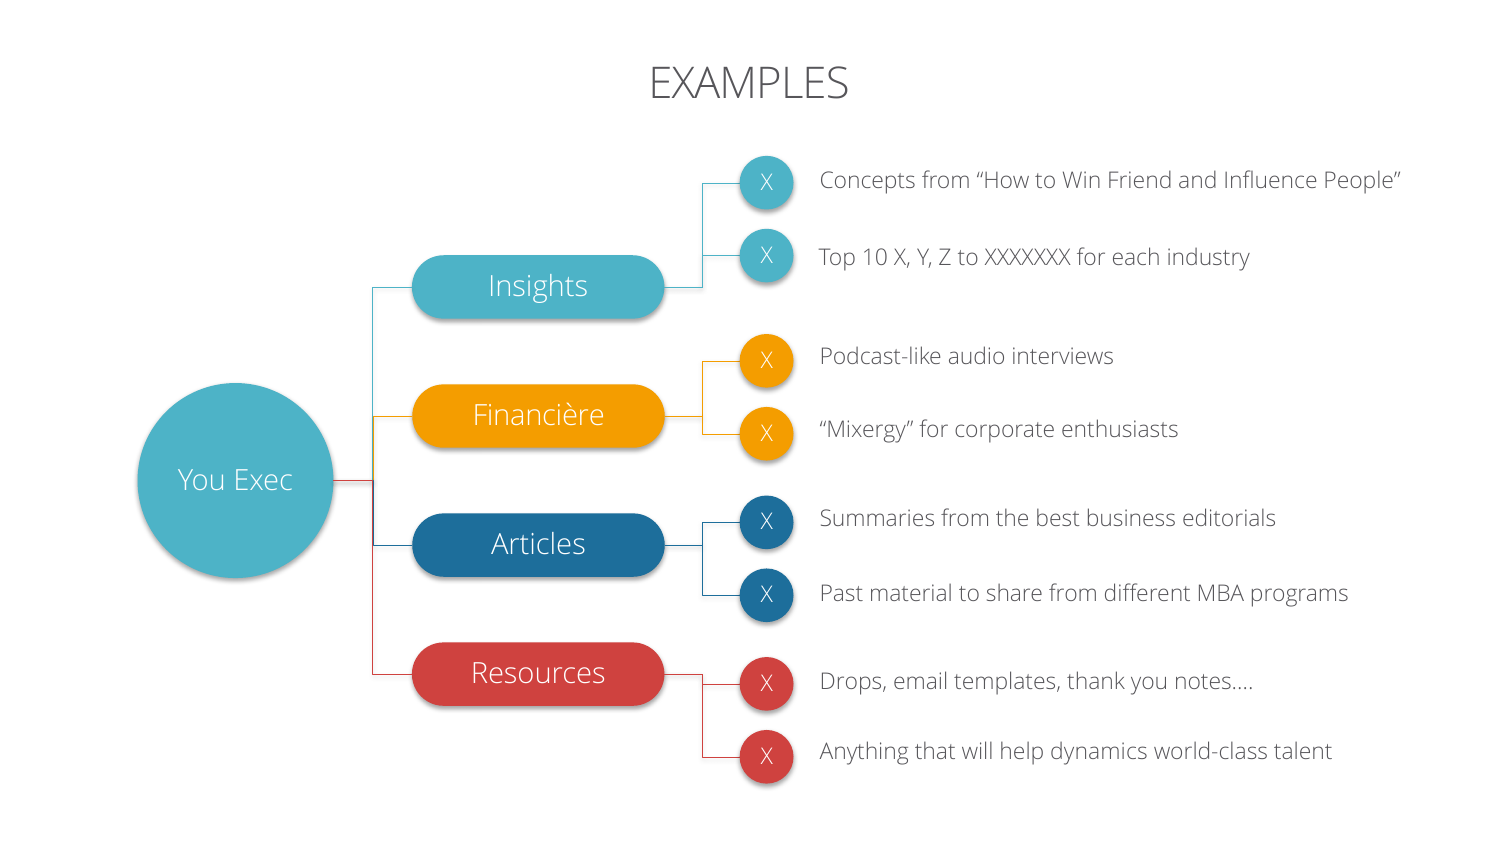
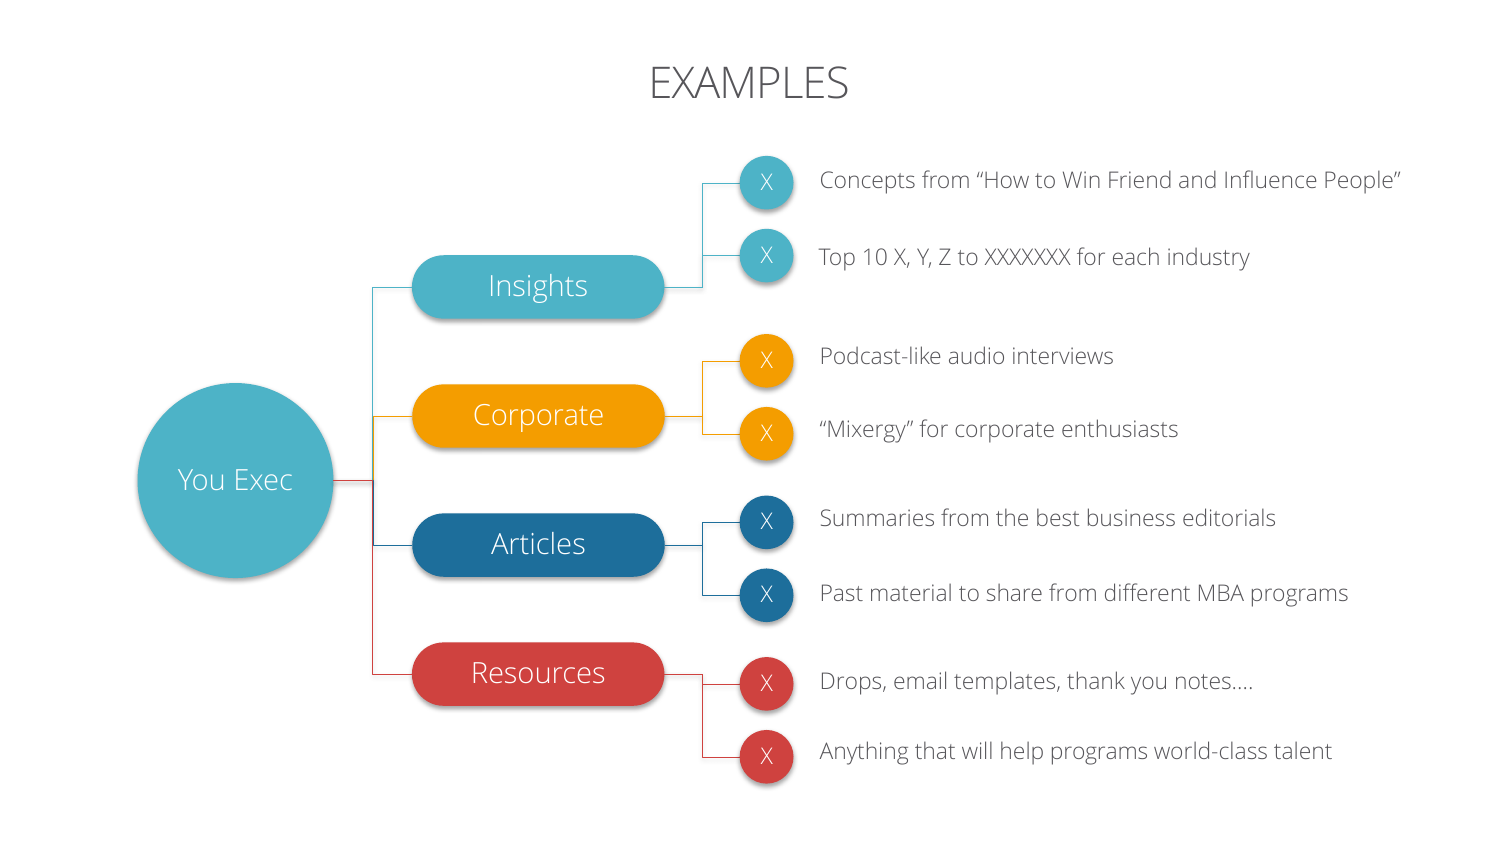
Financière: Financière -> Corporate (539, 416)
help dynamics: dynamics -> programs (1099, 752)
